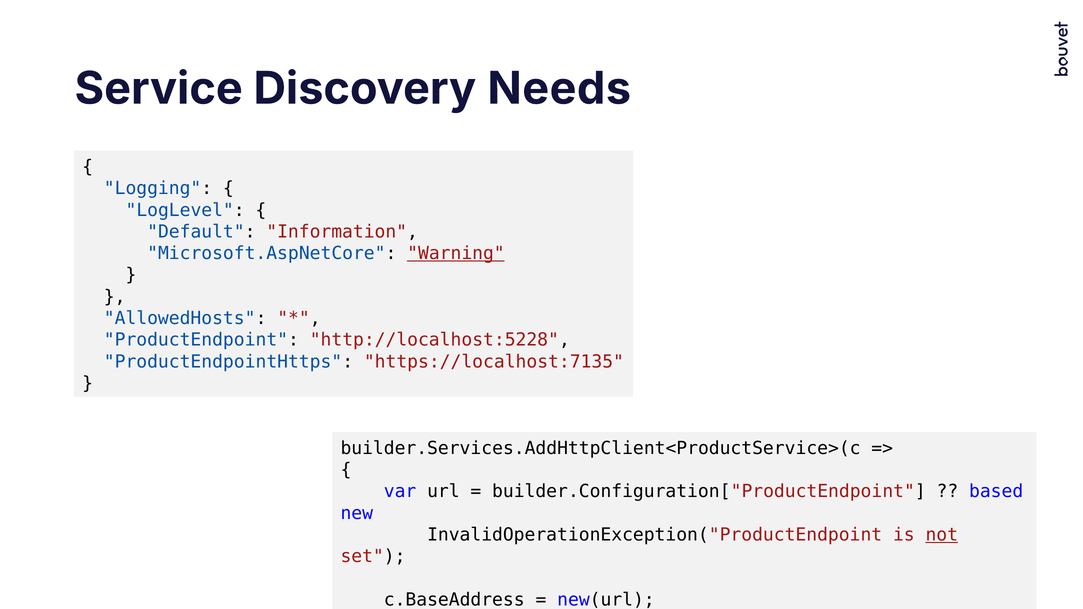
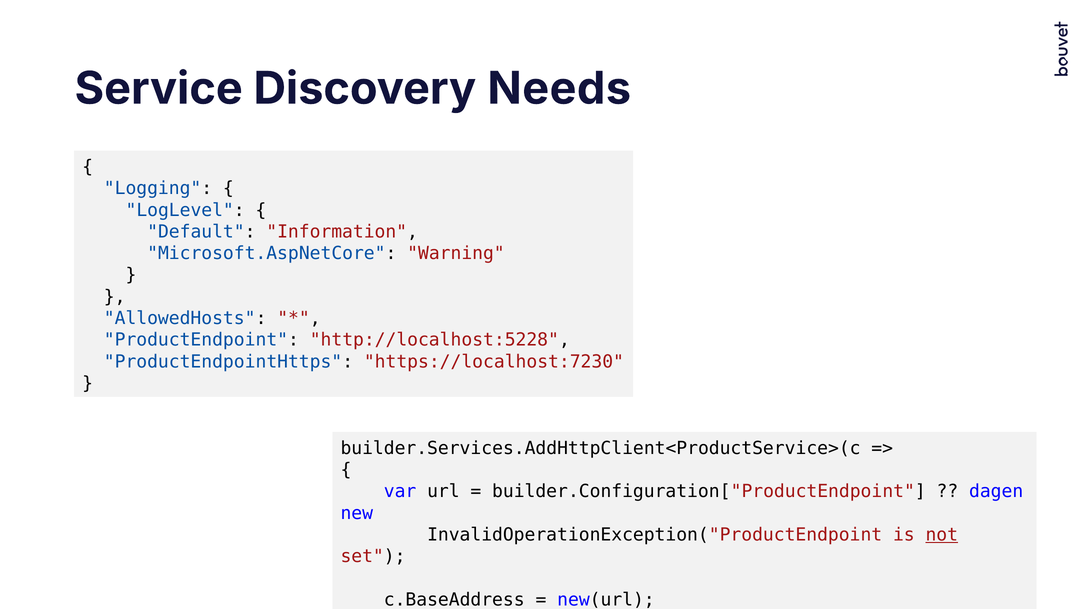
Warning underline: present -> none (456, 253)
https://localhost:7135: https://localhost:7135 -> https://localhost:7230 (494, 362)
based: based -> dagen (996, 492)
